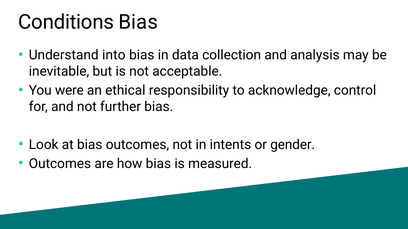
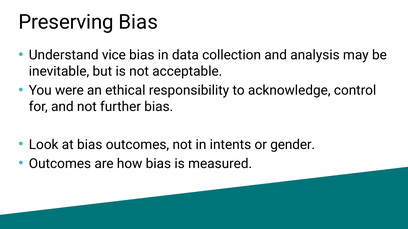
Conditions: Conditions -> Preserving (66, 22)
into: into -> vice (114, 55)
